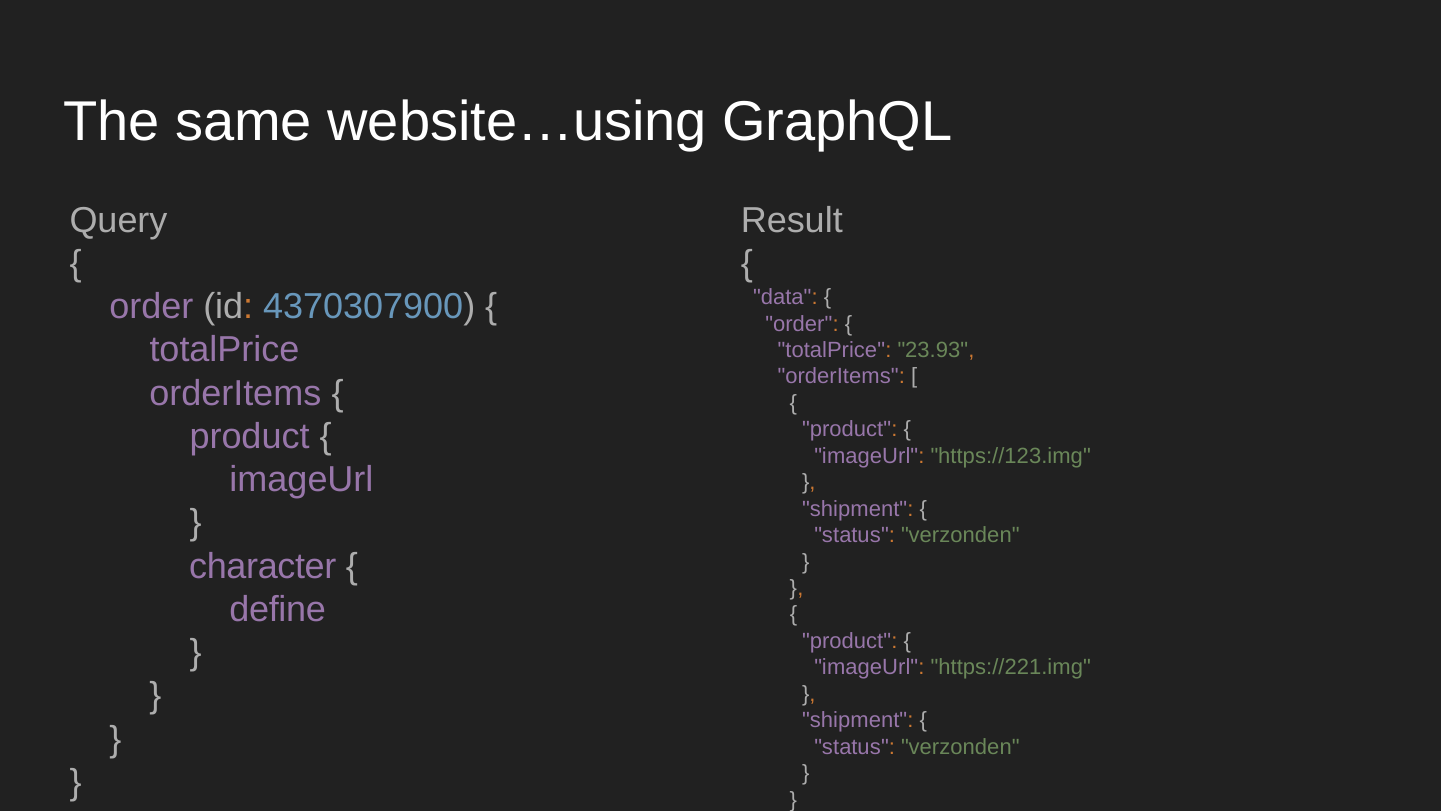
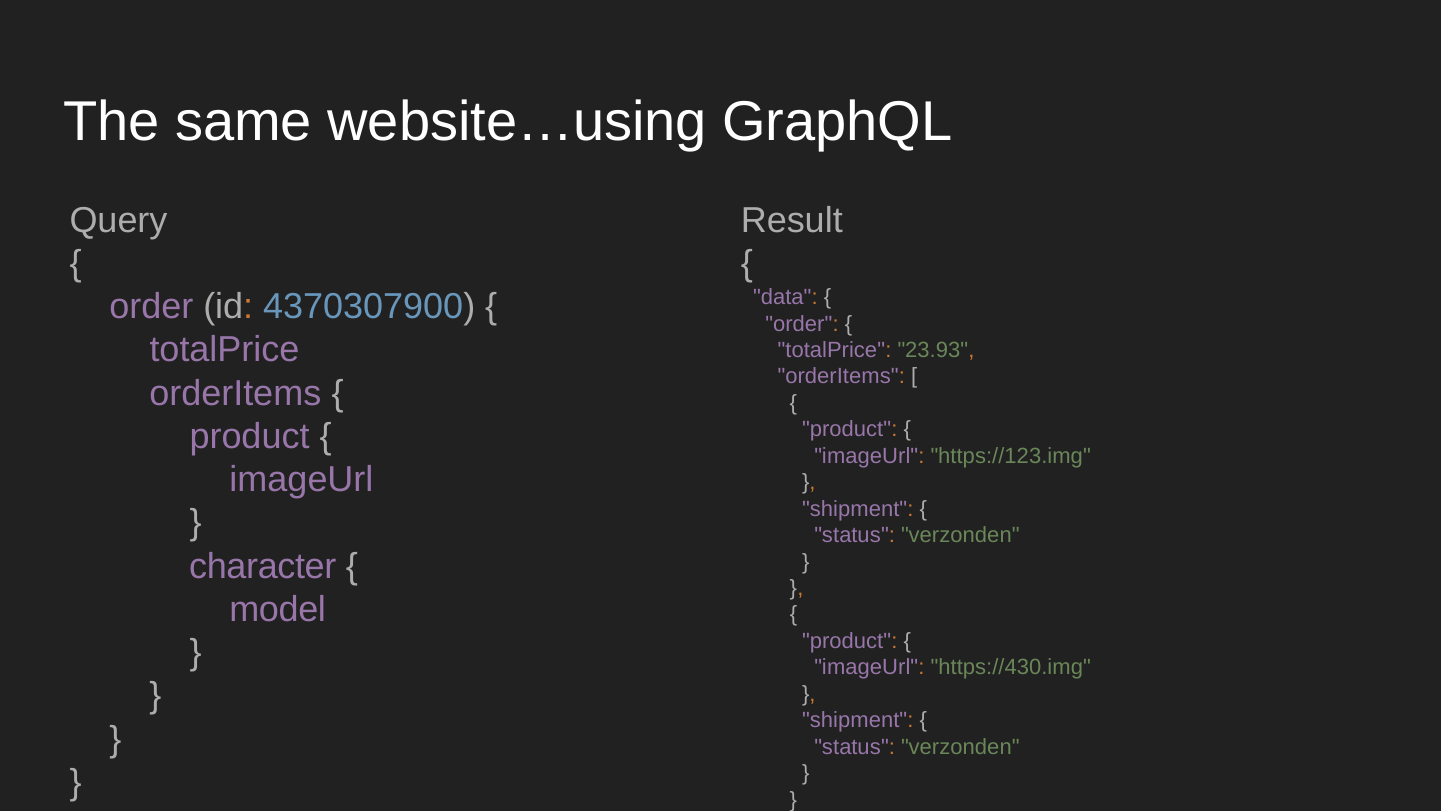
define: define -> model (278, 609)
https://221.img: https://221.img -> https://430.img (1011, 667)
